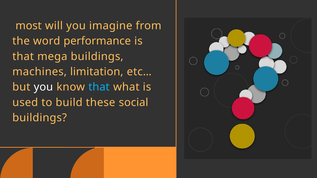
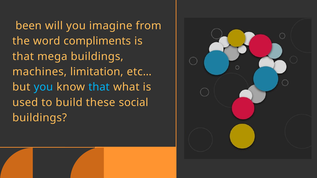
most: most -> been (29, 26)
performance: performance -> compliments (97, 41)
you colour: white -> light blue (43, 87)
